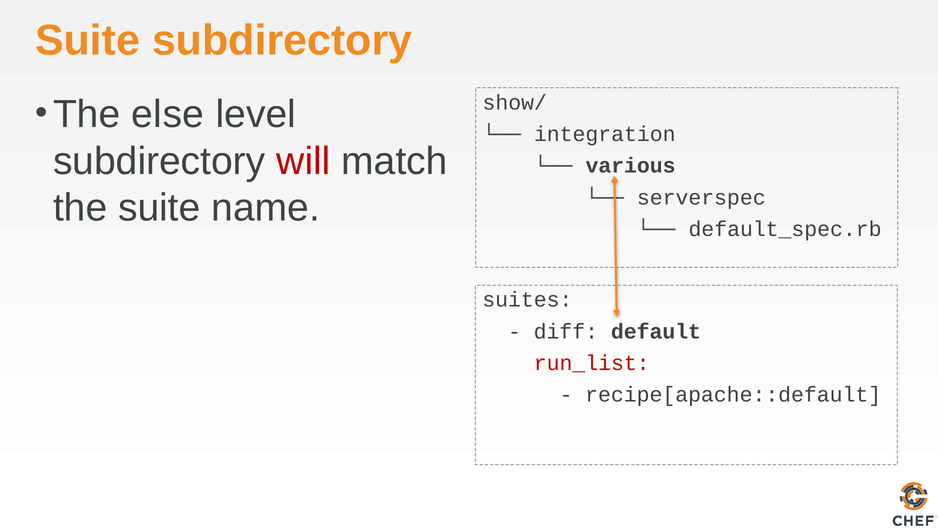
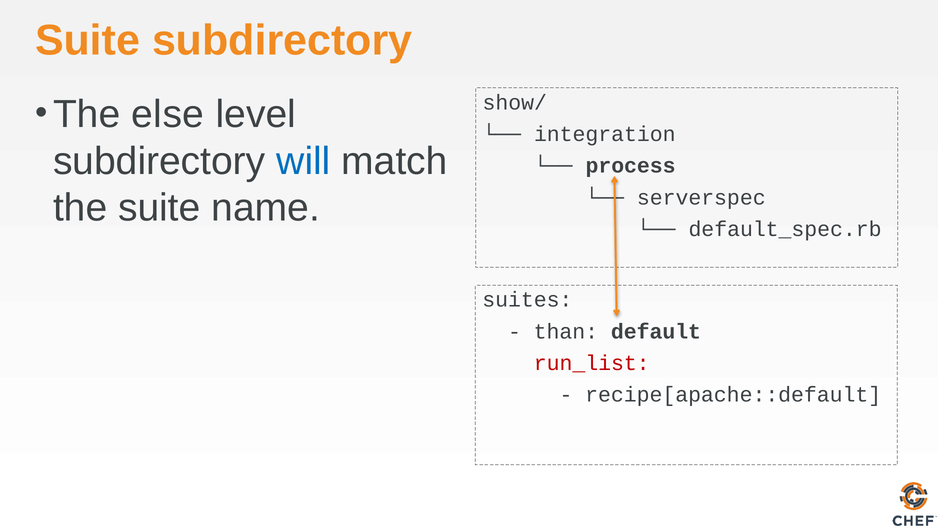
will colour: red -> blue (303, 161)
various: various -> process (631, 166)
diff: diff -> than (566, 331)
